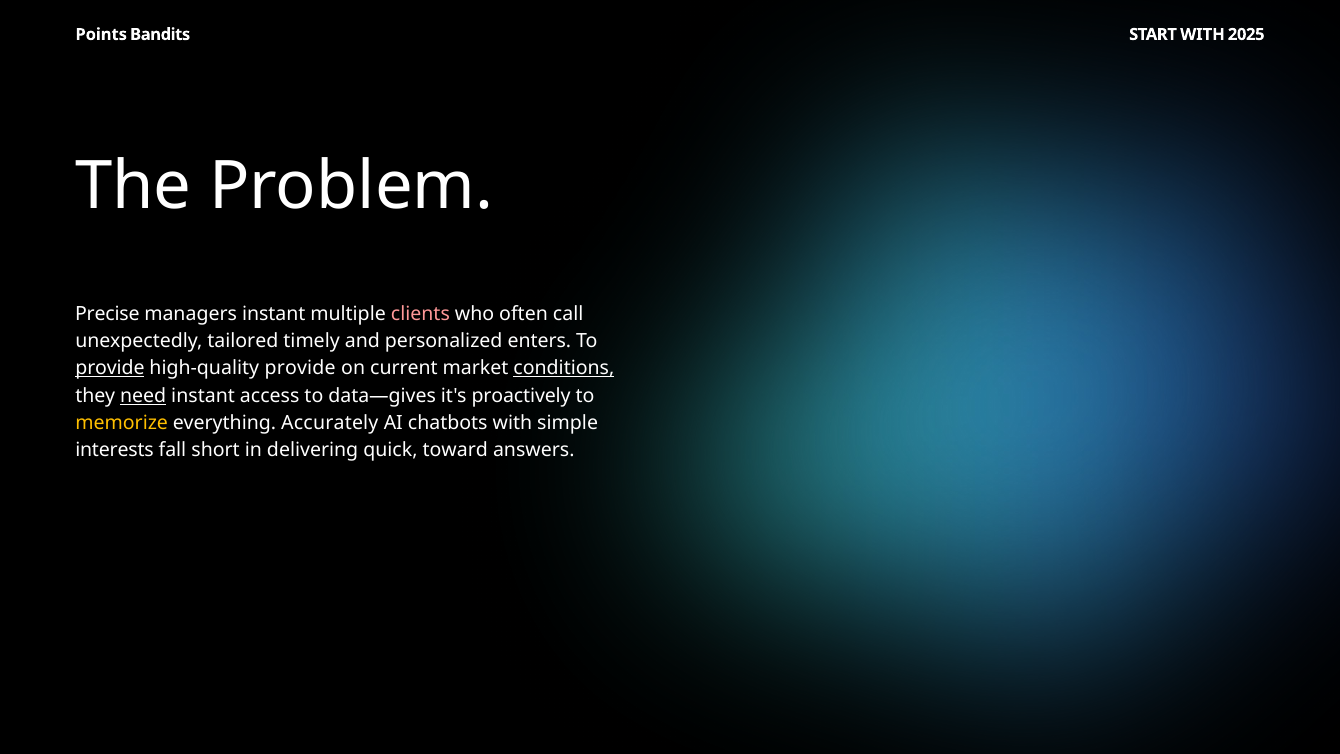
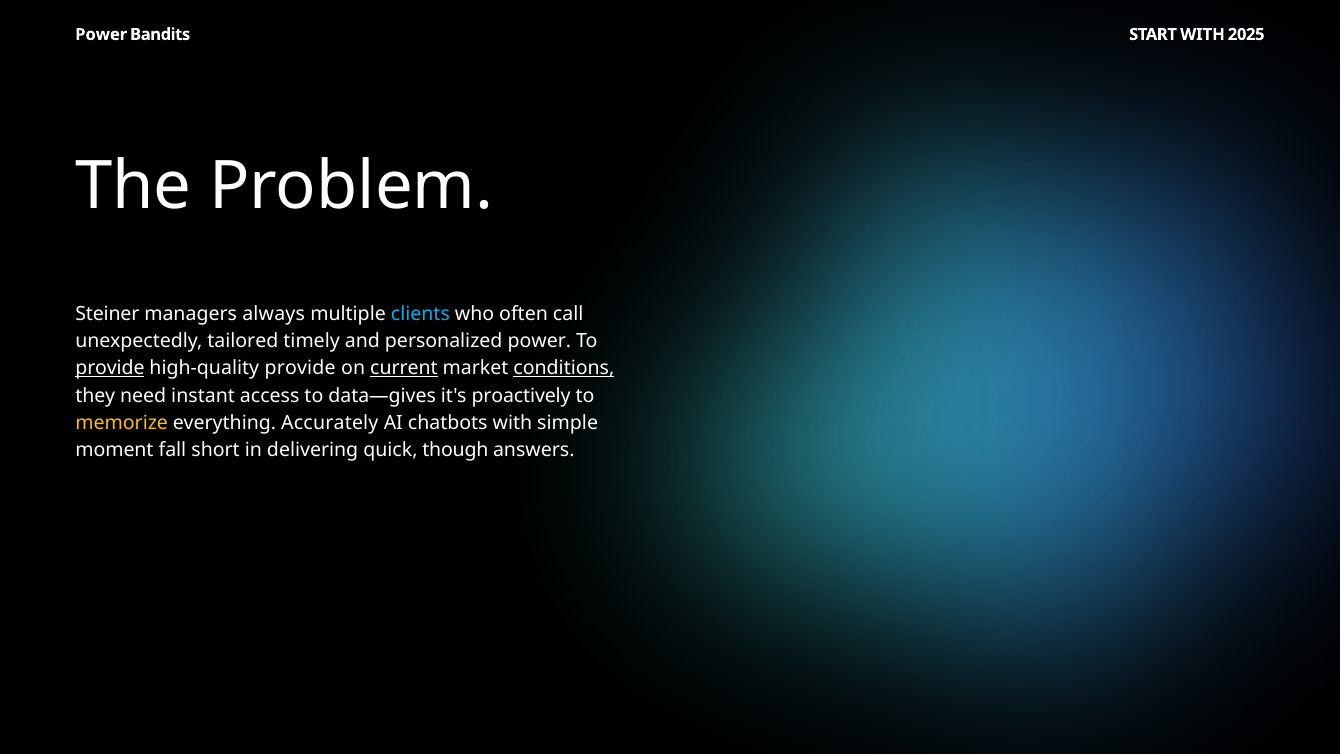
Points: Points -> Power (101, 34)
Precise: Precise -> Steiner (107, 314)
managers instant: instant -> always (274, 314)
clients colour: pink -> light blue (420, 314)
personalized enters: enters -> power (539, 341)
current underline: none -> present (404, 368)
need underline: present -> none (143, 396)
interests: interests -> moment (114, 450)
toward: toward -> though (455, 450)
